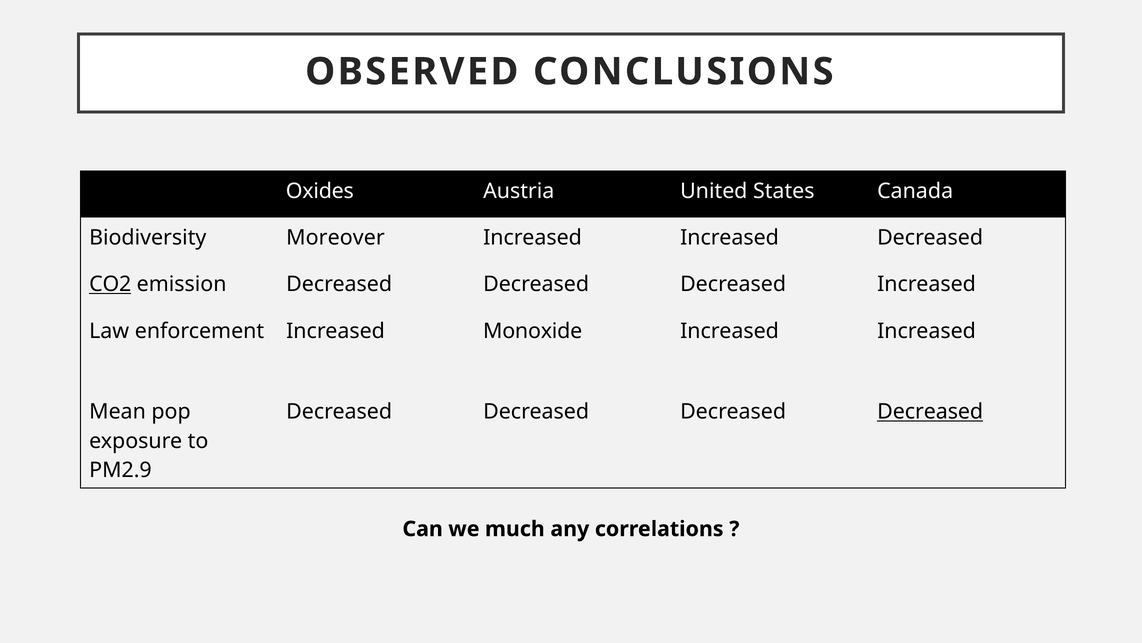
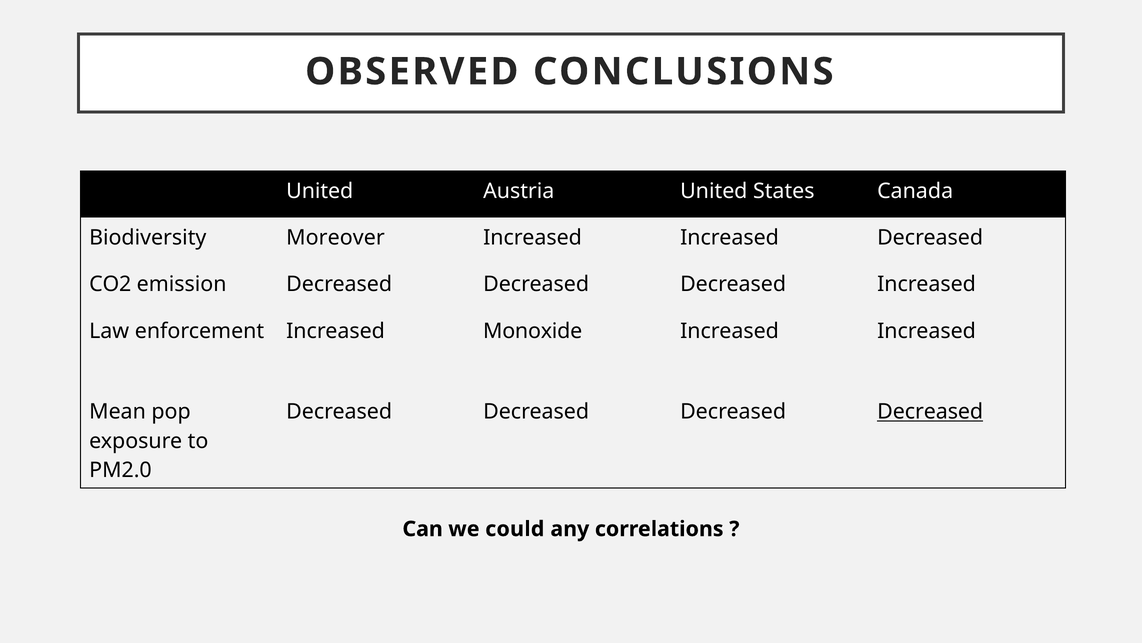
Oxides: Oxides -> United (320, 191)
CO2 underline: present -> none (110, 284)
PM2.9: PM2.9 -> PM2.0 (120, 470)
much: much -> could (515, 529)
